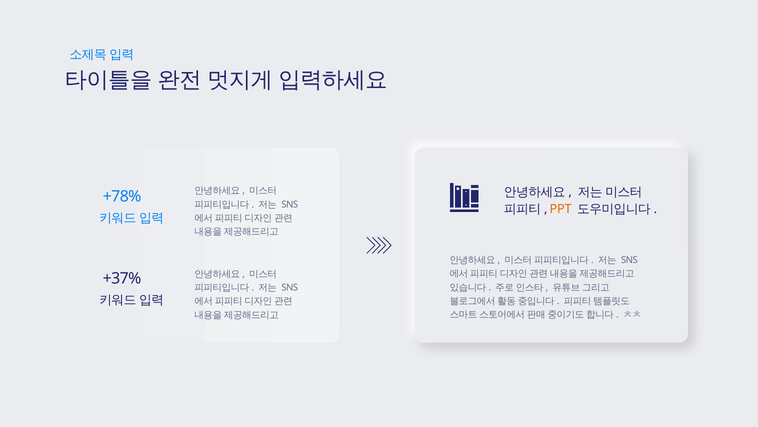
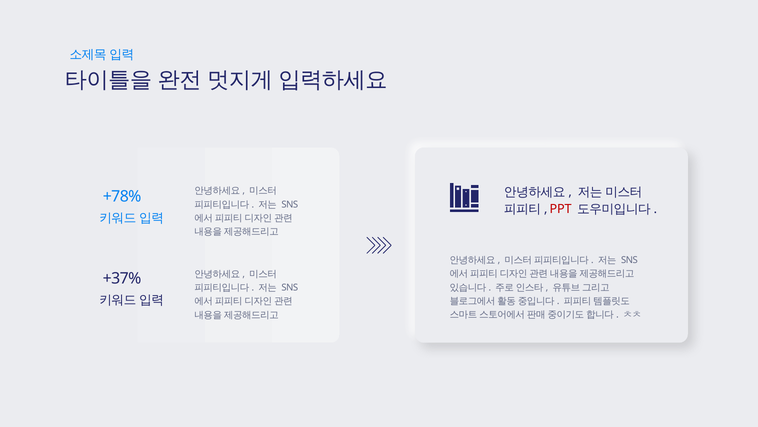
PPT colour: orange -> red (561, 209)
